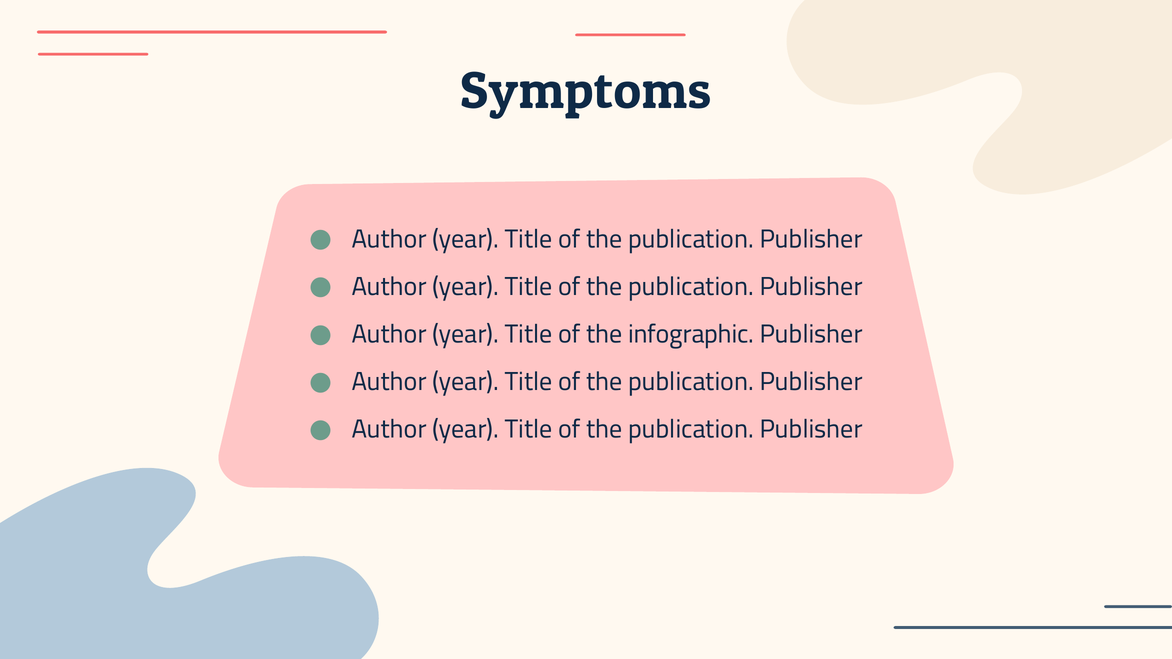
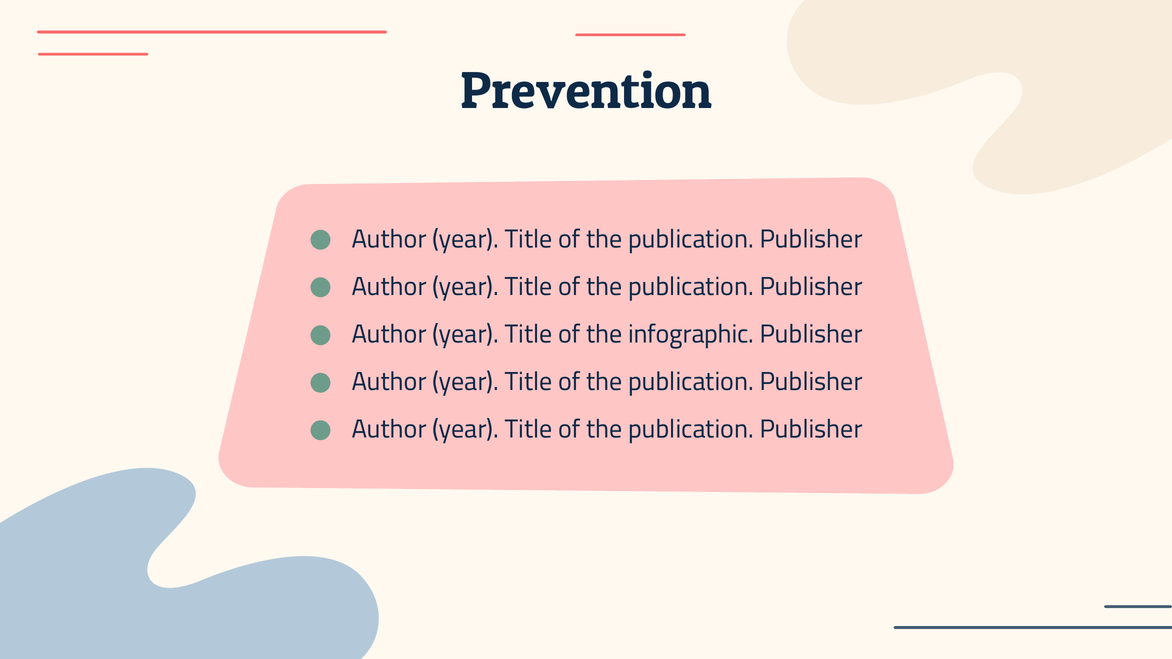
Symptoms: Symptoms -> Prevention (586, 91)
